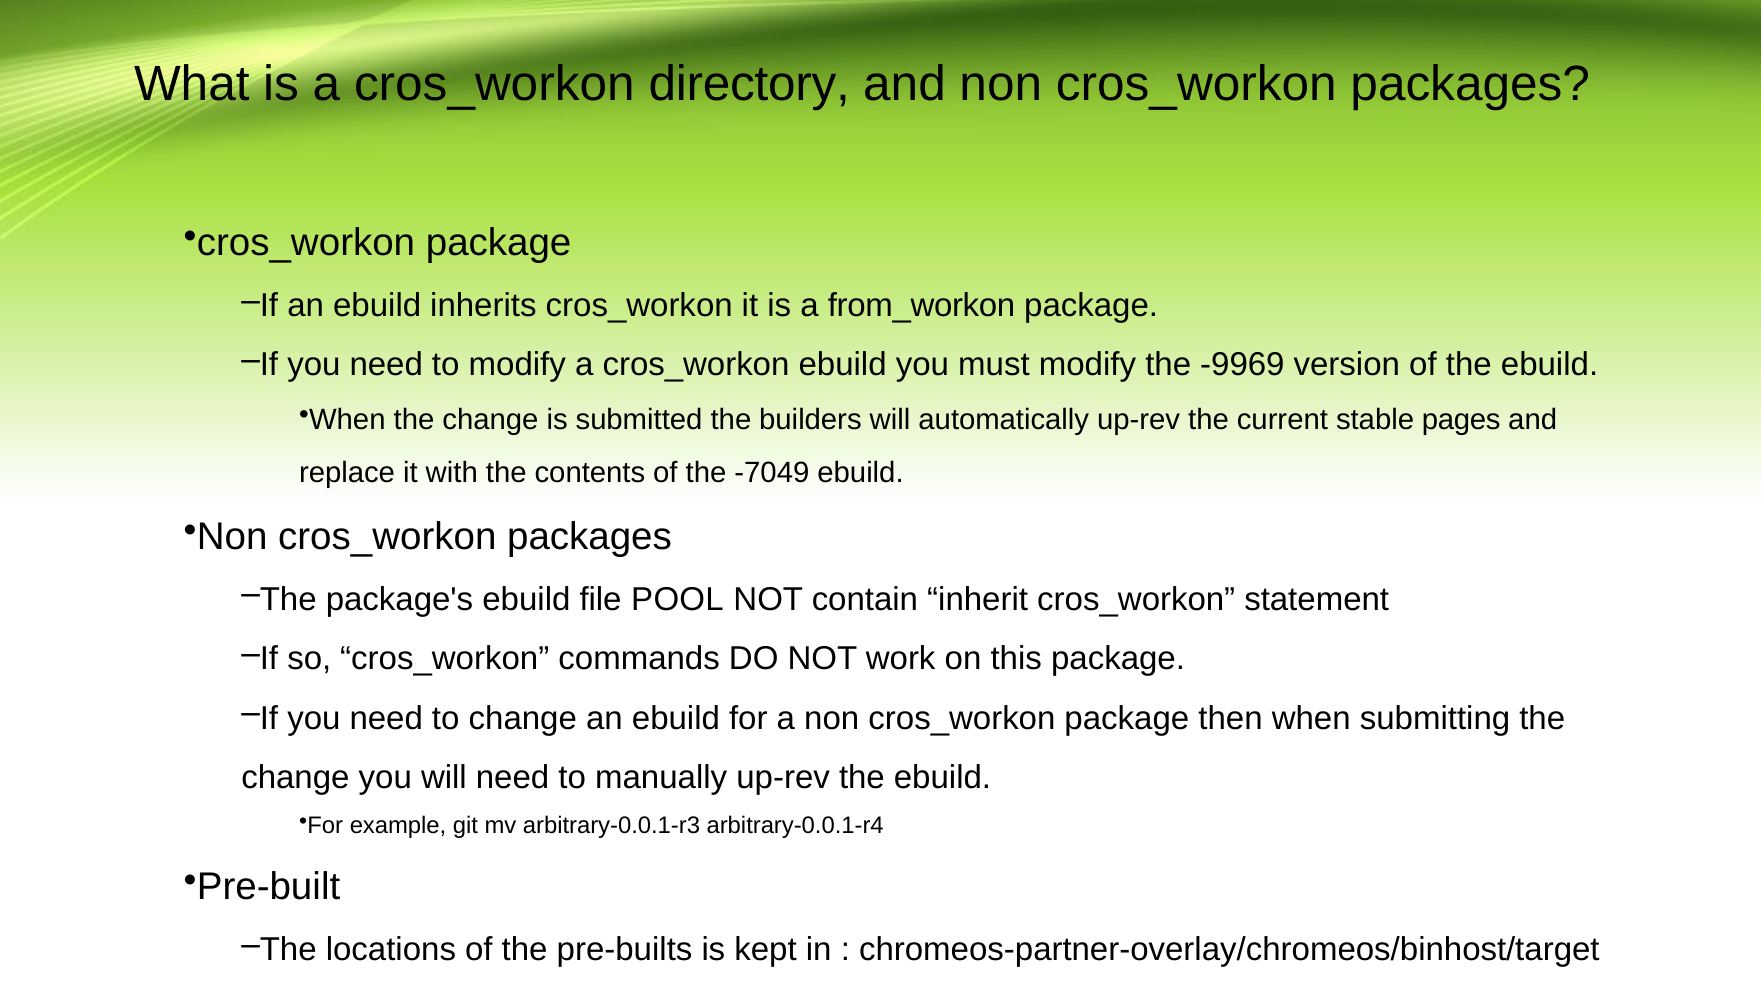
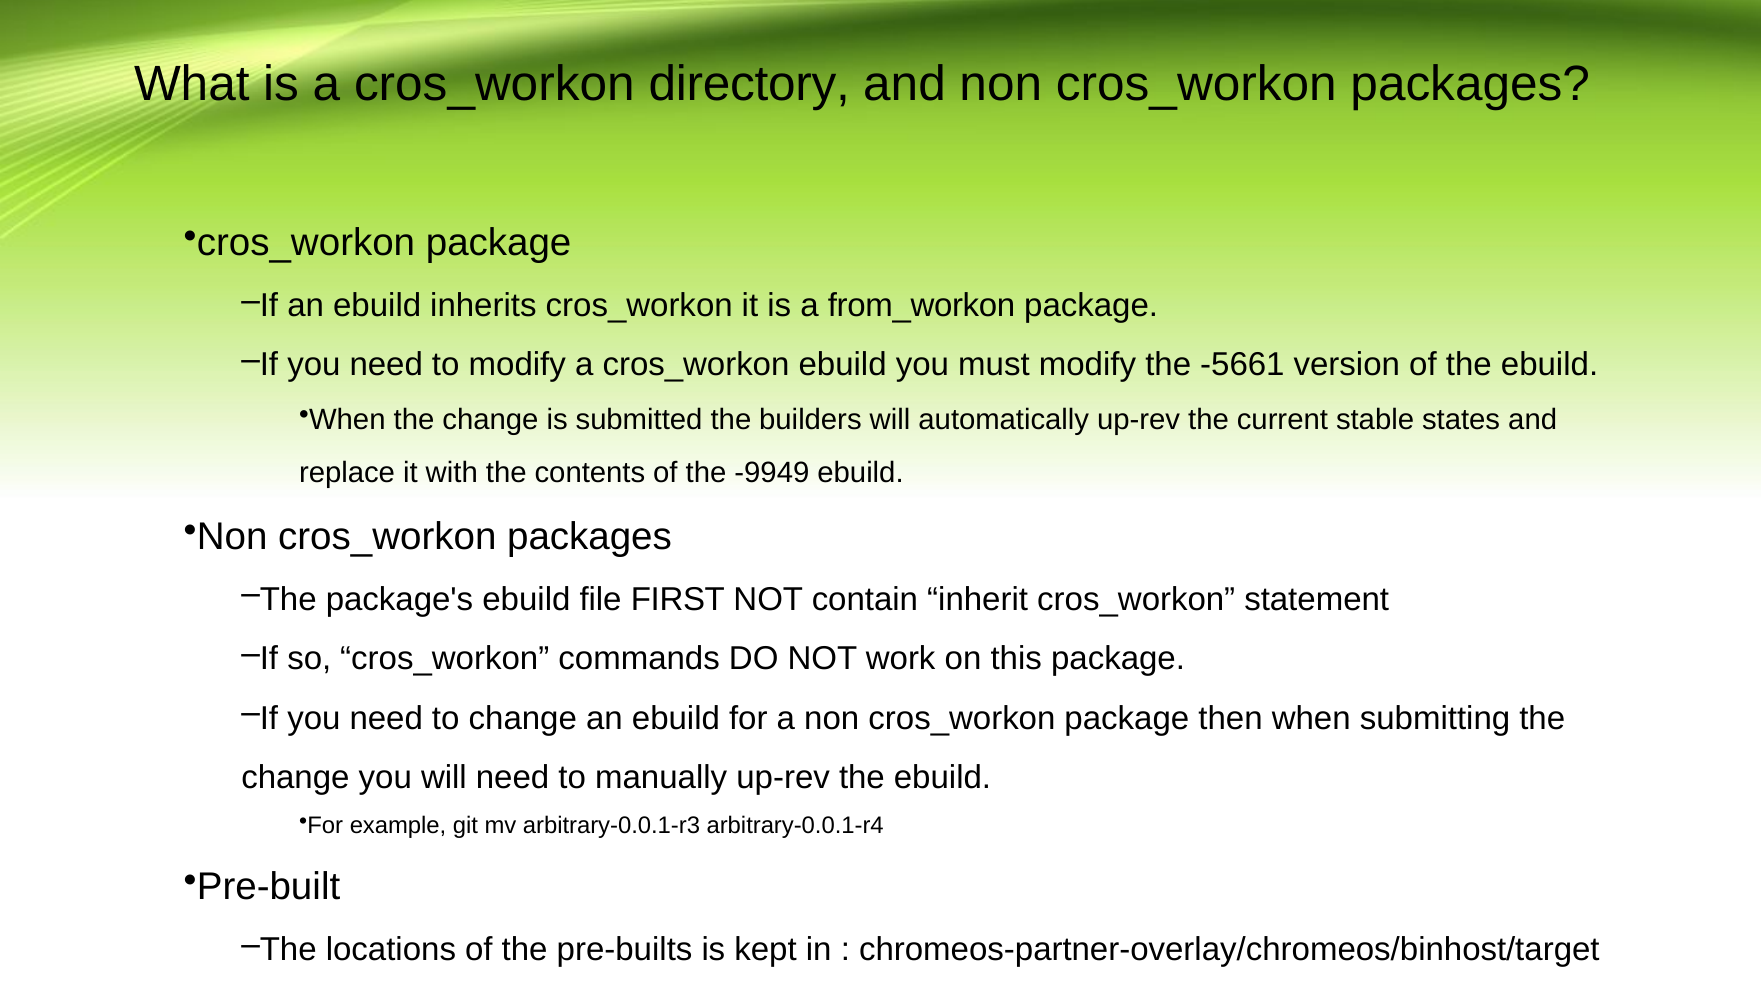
-9969: -9969 -> -5661 (1242, 365)
pages: pages -> states (1461, 419)
-7049: -7049 -> -9949 (772, 472)
POOL: POOL -> FIRST (678, 599)
